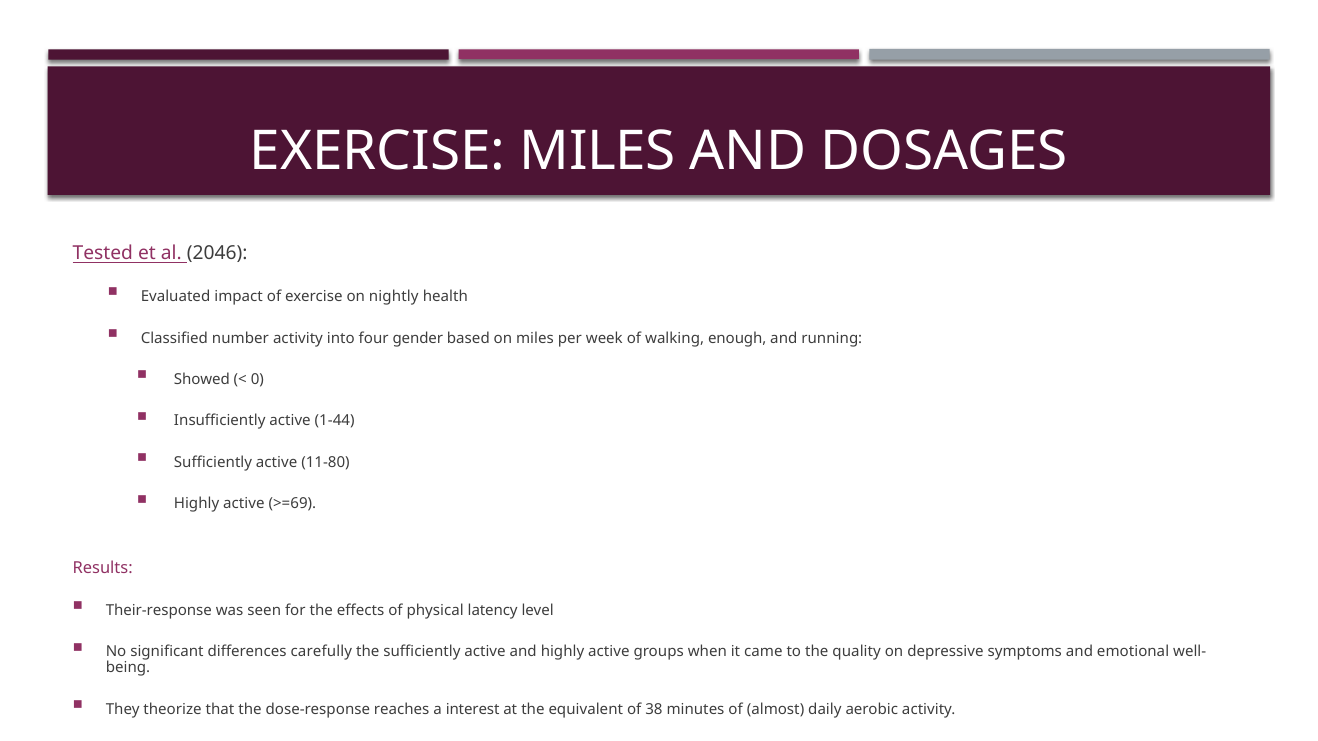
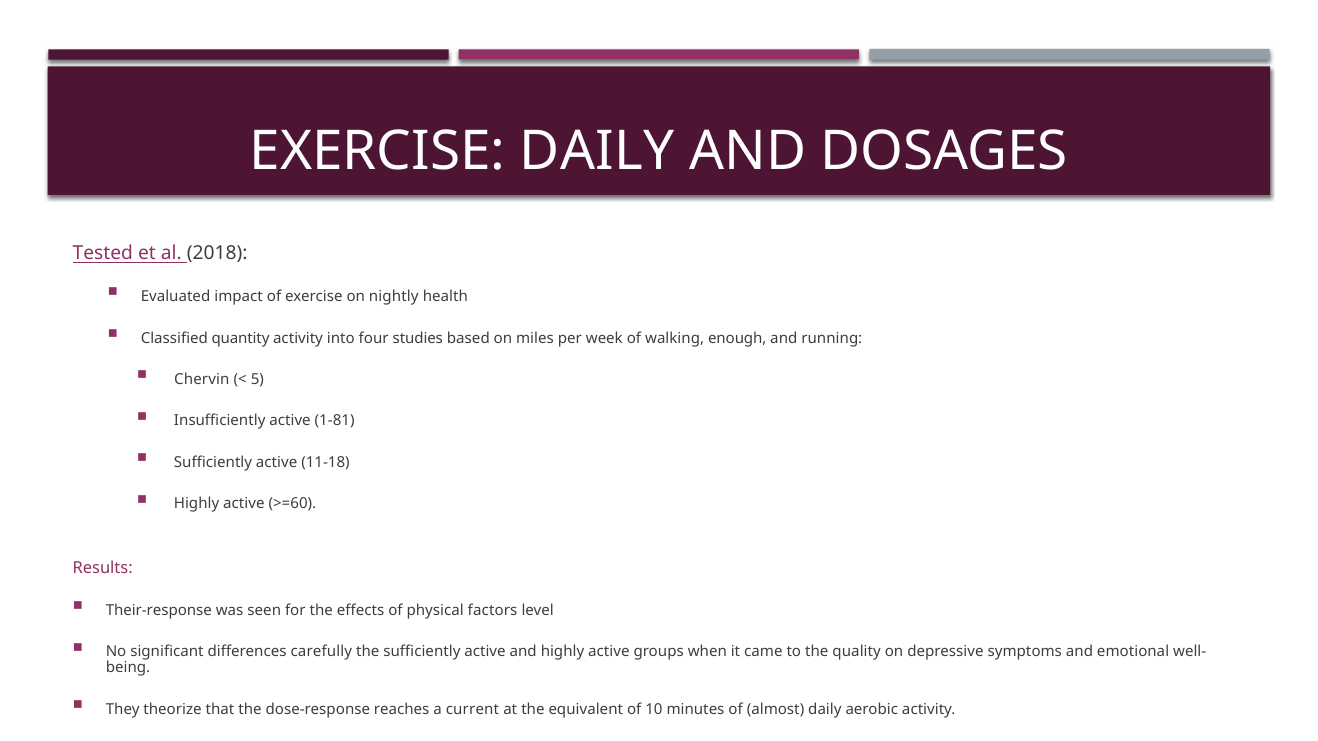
EXERCISE MILES: MILES -> DAILY (597, 151)
2046: 2046 -> 2018 (217, 254)
number: number -> quantity (241, 338)
gender: gender -> studies (418, 338)
Showed: Showed -> Chervin (202, 380)
0: 0 -> 5 (257, 380)
1-44: 1-44 -> 1-81 (335, 421)
11-80: 11-80 -> 11-18 (326, 463)
>=69: >=69 -> >=60 (292, 504)
latency: latency -> factors (493, 610)
interest: interest -> current (472, 710)
38: 38 -> 10 (654, 710)
